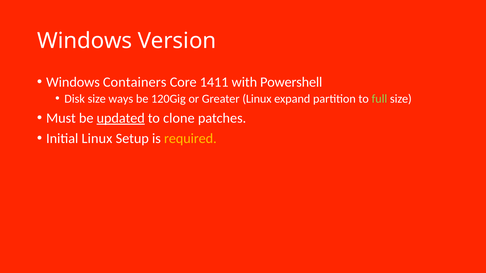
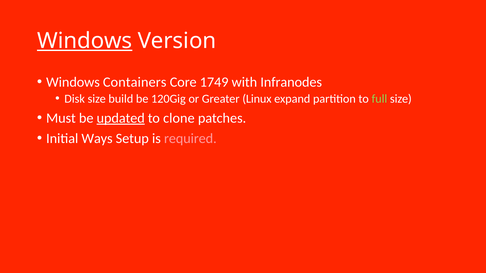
Windows underline: none -> present (85, 41)
1411: 1411 -> 1749 (214, 82)
Powershell: Powershell -> Infranodes (291, 82)
ways: ways -> build (121, 99)
Initial Linux: Linux -> Ways (97, 139)
required colour: yellow -> pink (190, 139)
